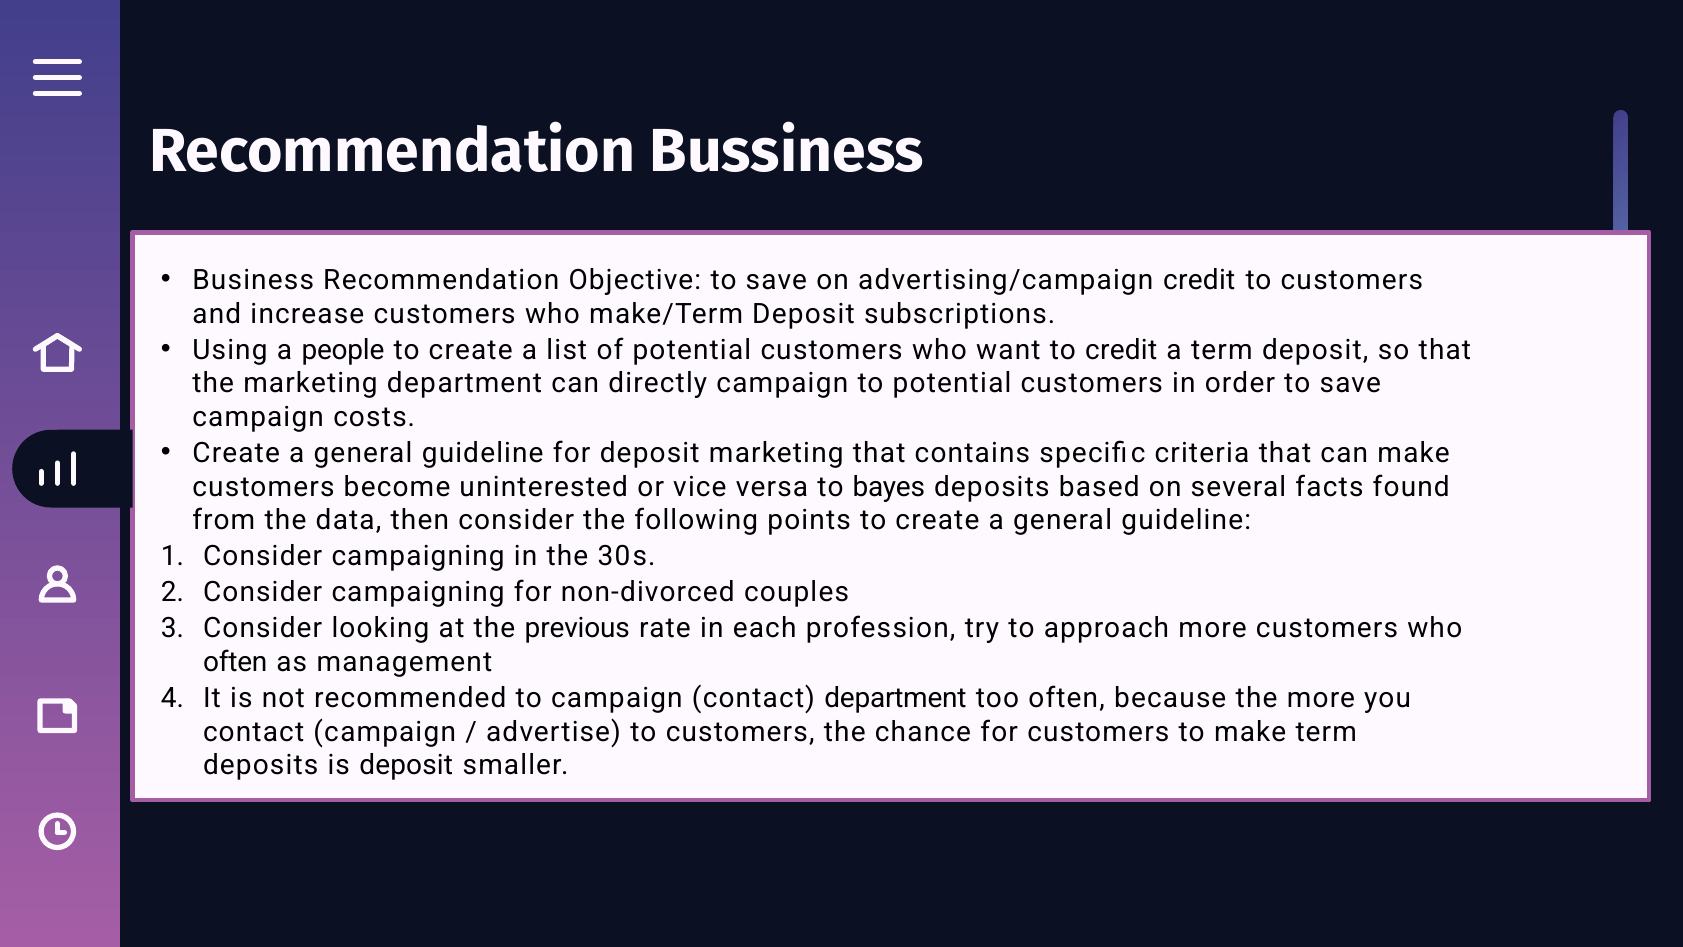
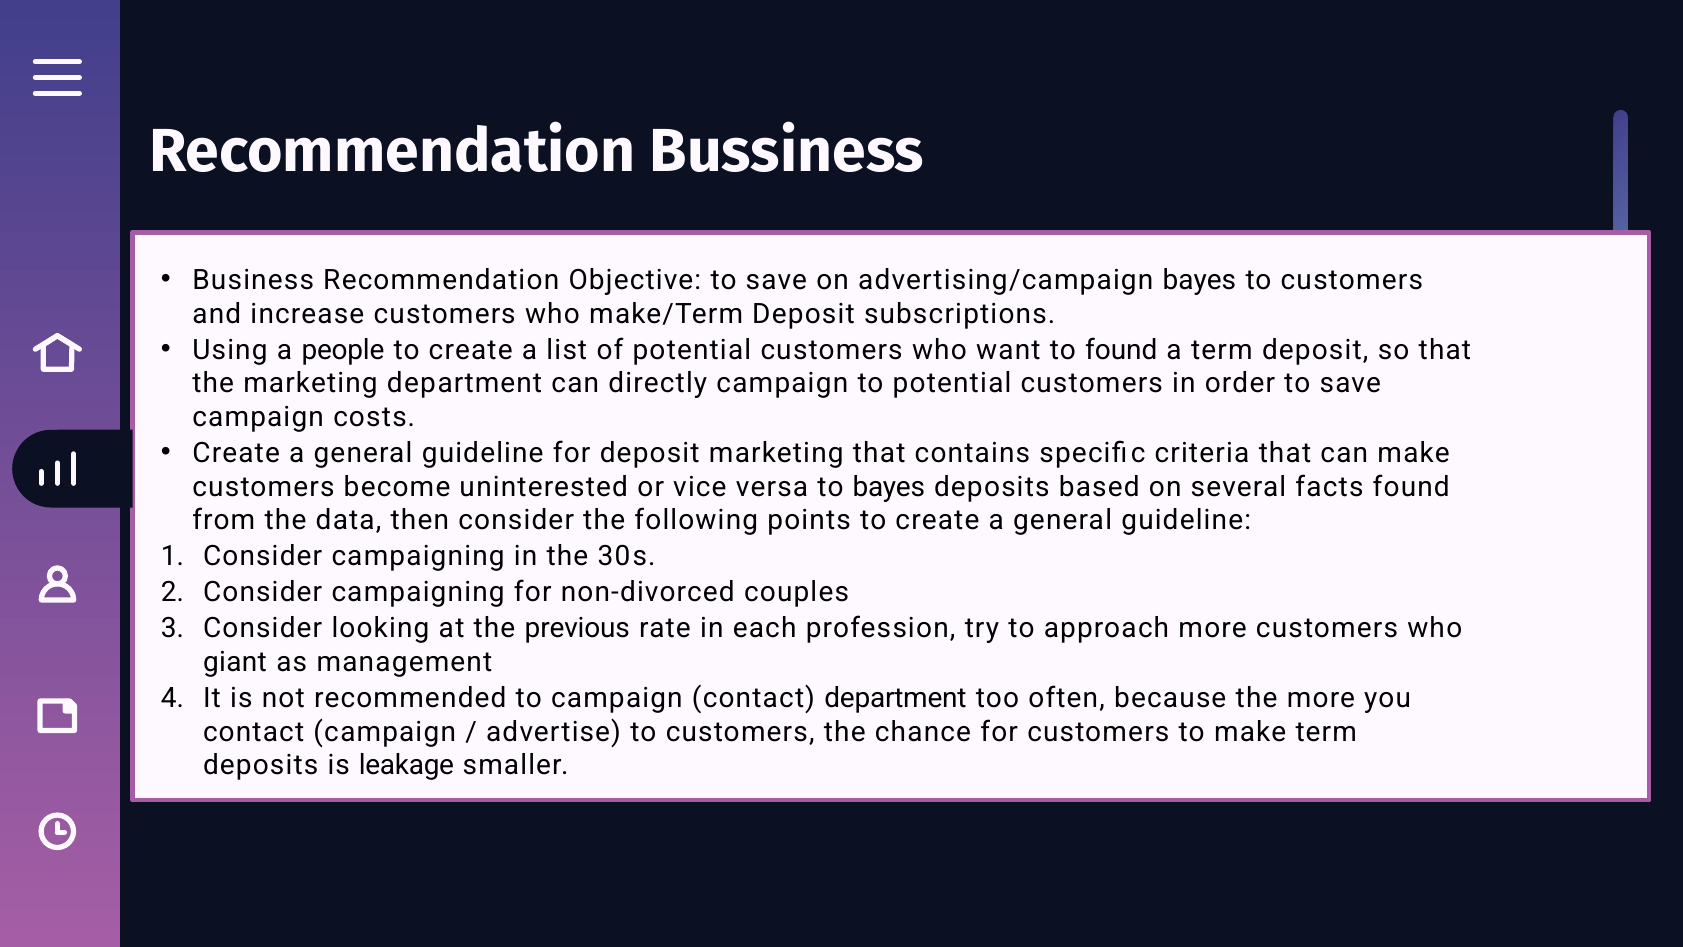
advertising/campaign credit: credit -> bayes (1199, 280)
to credit: credit -> found (1121, 350)
often: often -> giant (235, 662)
is deposit: deposit -> leakage (406, 765)
